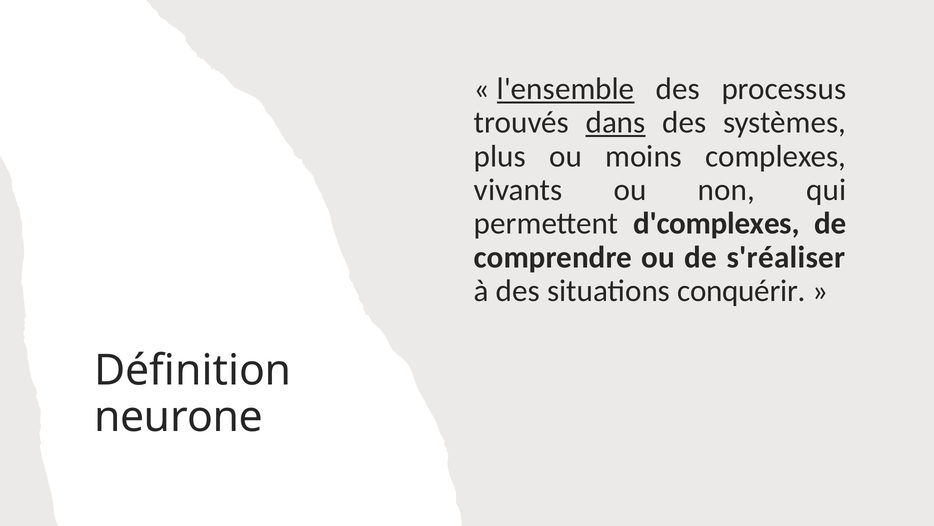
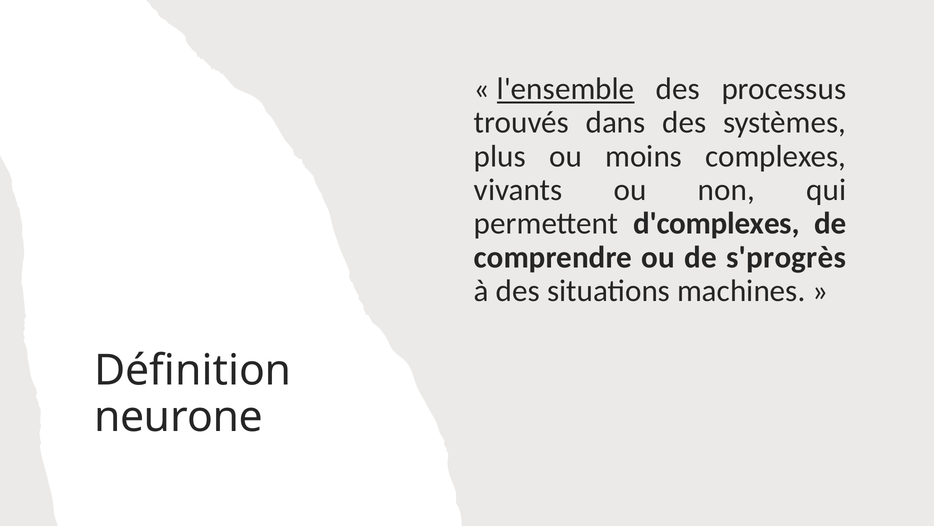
dans underline: present -> none (616, 122)
s'réaliser: s'réaliser -> s'progrès (786, 257)
conquérir: conquérir -> machines (741, 291)
